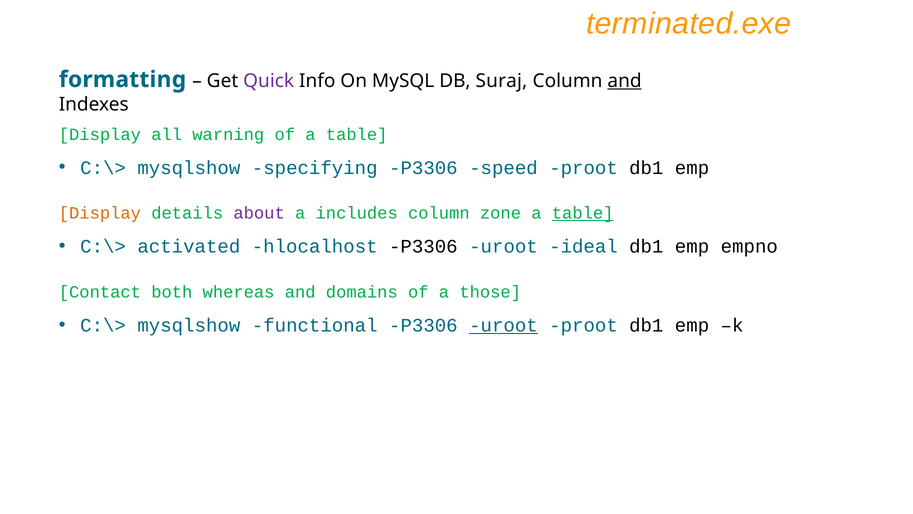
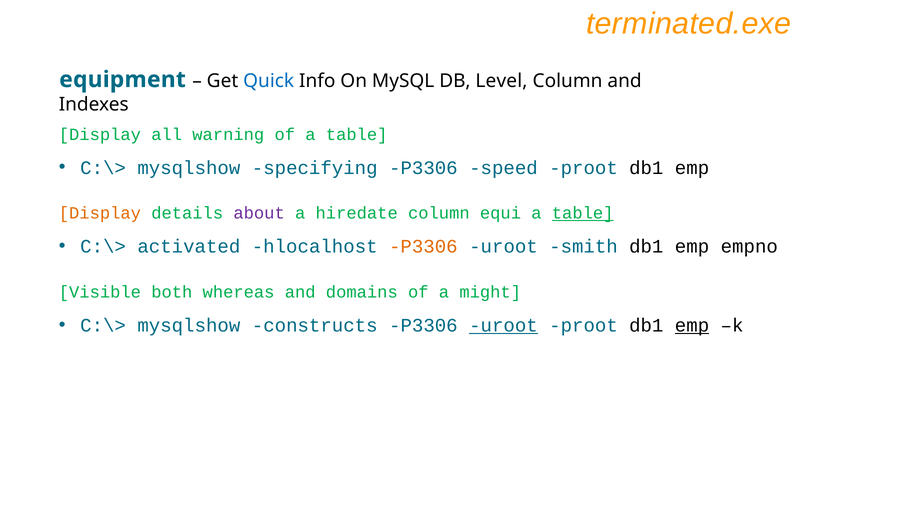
formatting: formatting -> equipment (122, 79)
Quick colour: purple -> blue (269, 81)
Suraj: Suraj -> Level (501, 81)
and underline: present -> none (625, 81)
includes: includes -> hiredate (357, 213)
zone: zone -> equi (500, 213)
P3306 colour: black -> orange (423, 246)
ideal: ideal -> smith (583, 246)
Contact: Contact -> Visible (100, 292)
those: those -> might (490, 292)
functional: functional -> constructs (315, 325)
emp underline: none -> present (692, 325)
